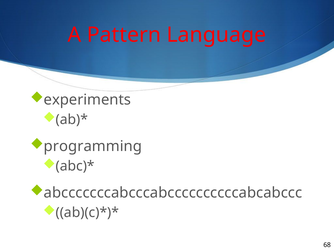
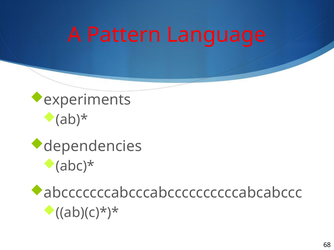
programming: programming -> dependencies (93, 146)
